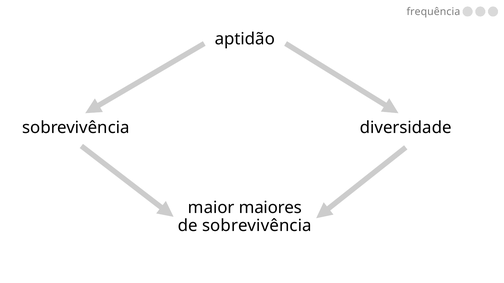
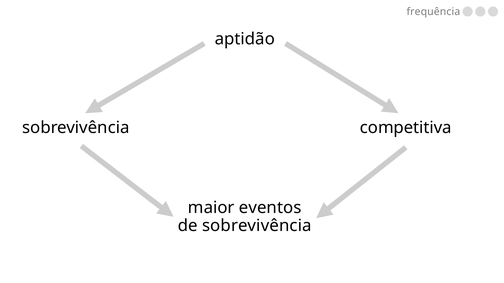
diversidade: diversidade -> competitiva (406, 128)
maiores: maiores -> eventos (270, 208)
